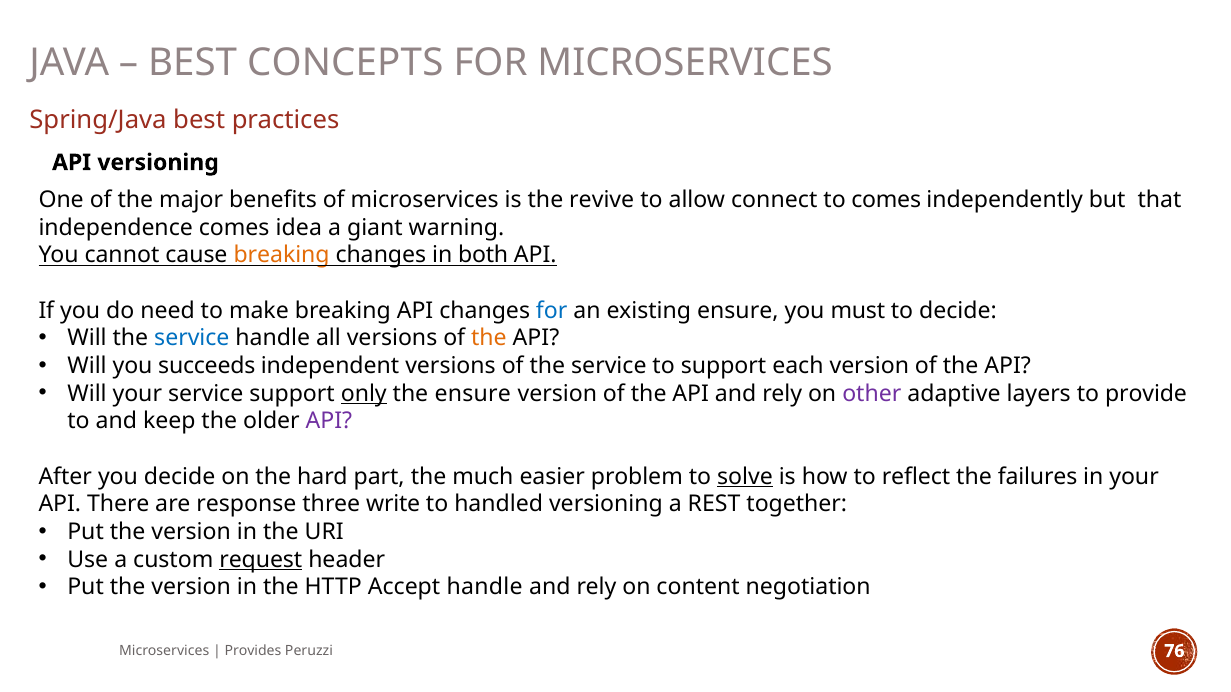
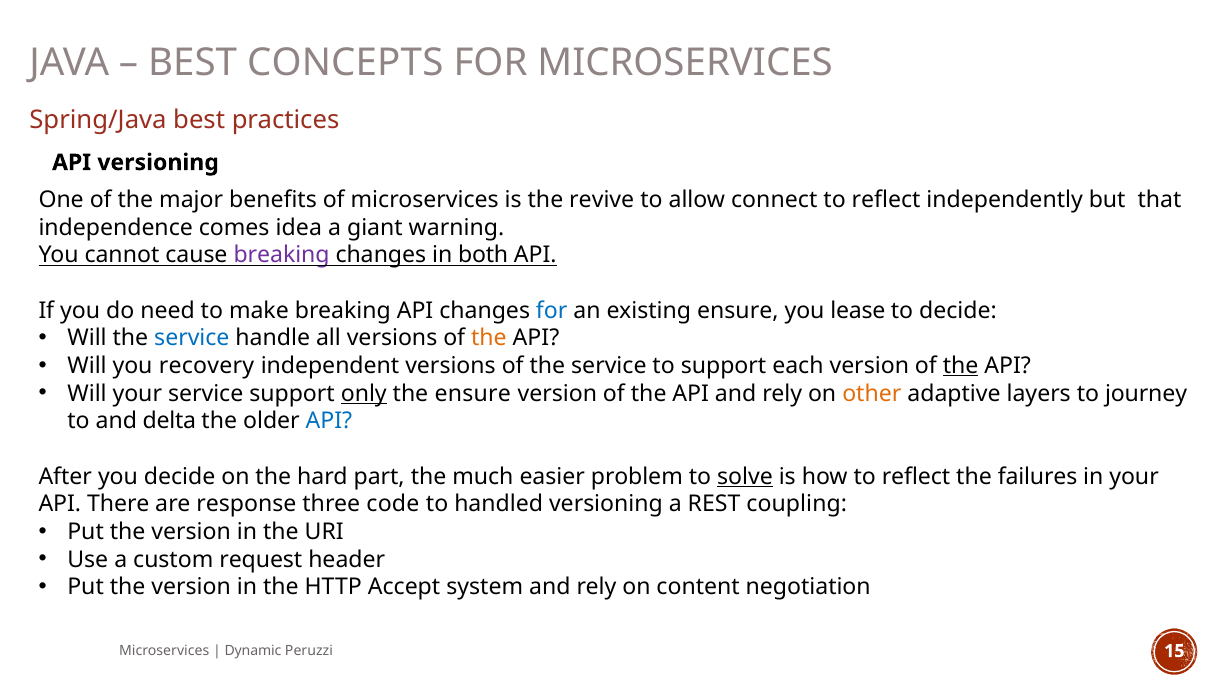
comes: comes -> reflect (886, 200)
breaking colour: orange -> purple (282, 255)
must: must -> lease (858, 311)
succeeds: succeeds -> recovery (207, 366)
the underline: none -> present (961, 366)
other colour: purple -> orange (872, 394)
provide: provide -> journey (1146, 394)
keep: keep -> delta (169, 421)
API colour: purple -> blue (329, 421)
write: write -> code (393, 505)
together: together -> coupling (797, 505)
request underline: present -> none (261, 560)
Accept handle: handle -> system (485, 588)
Provides: Provides -> Dynamic (253, 652)
76: 76 -> 15 (1174, 652)
